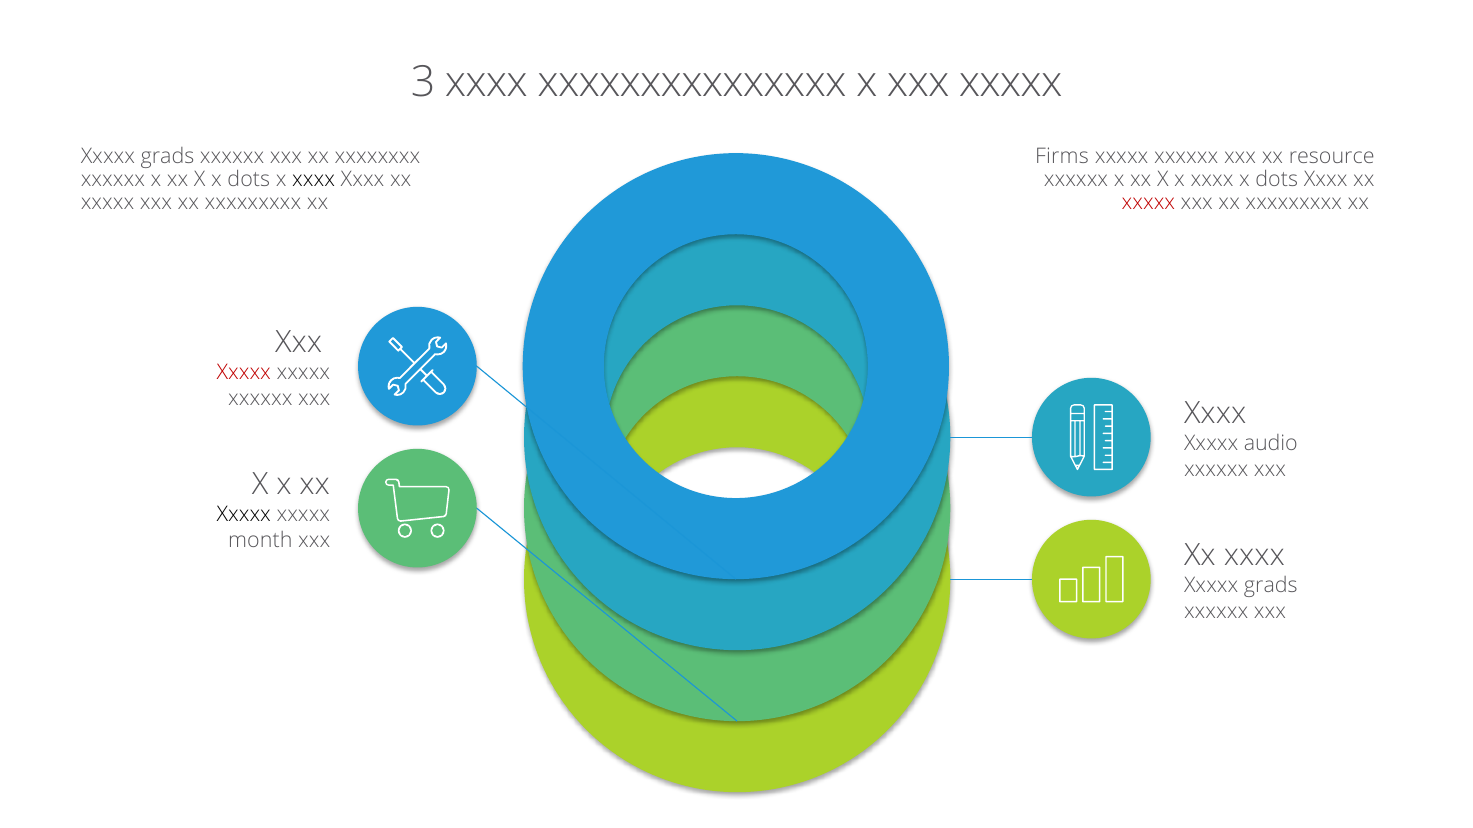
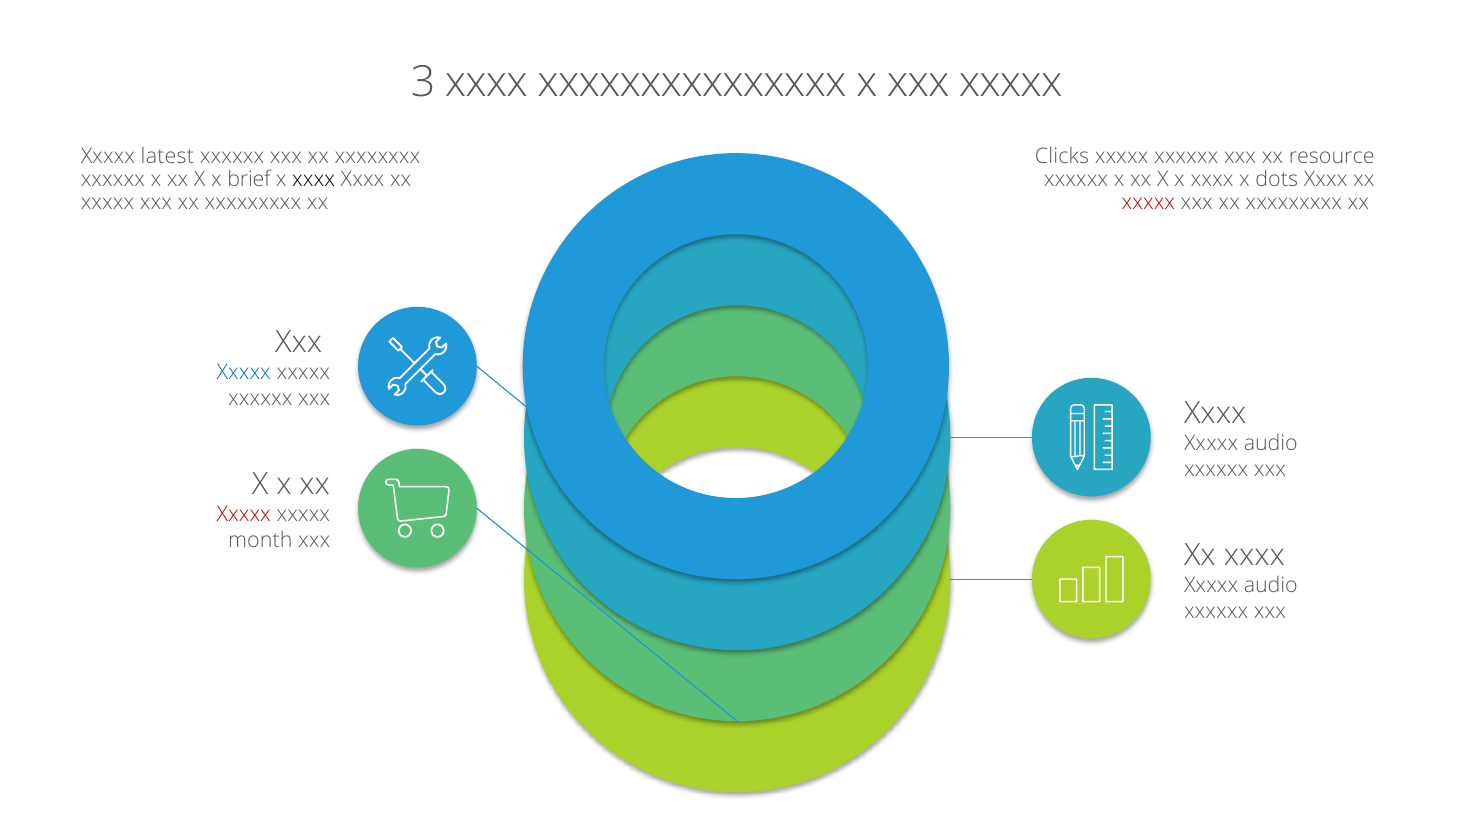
grads: grads -> latest (167, 157)
Firms: Firms -> Clicks (1062, 157)
X x dots: dots -> brief (249, 180)
Xxxxx colour: red -> blue (244, 373)
Xxxxx colour: black -> red (244, 515)
grads: grads -> audio (1271, 586)
